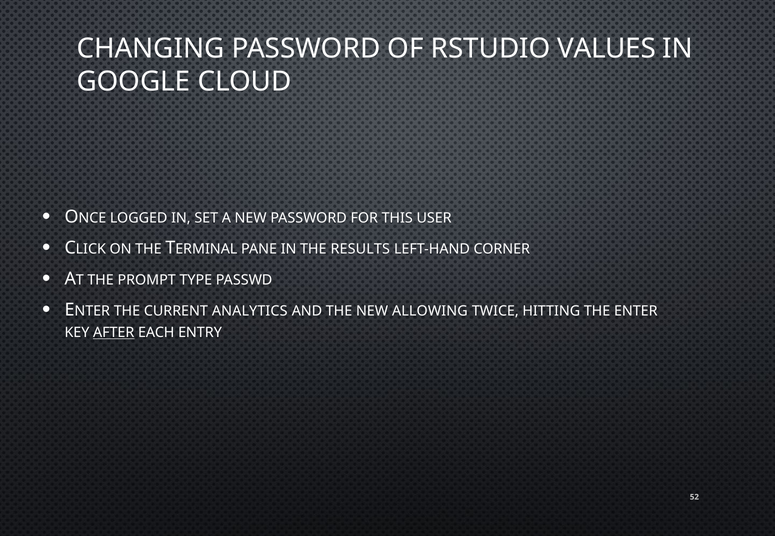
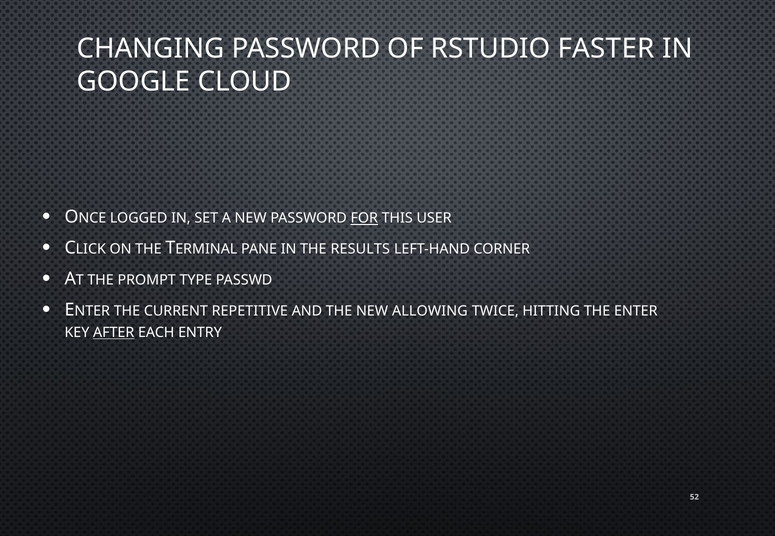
VALUES: VALUES -> FASTER (606, 48)
FOR underline: none -> present (364, 218)
ANALYTICS: ANALYTICS -> REPETITIVE (250, 311)
